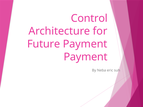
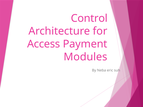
Future: Future -> Access (44, 44)
Payment: Payment -> Modules (85, 57)
